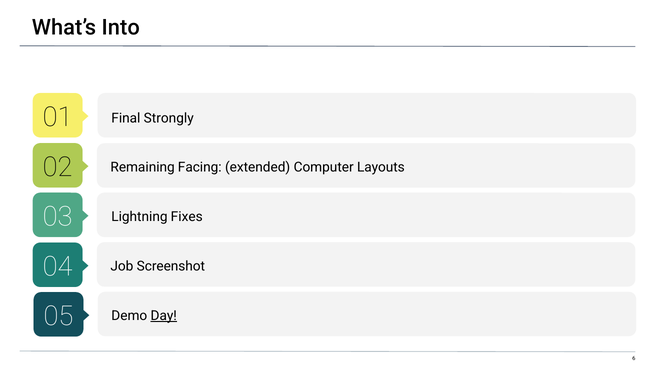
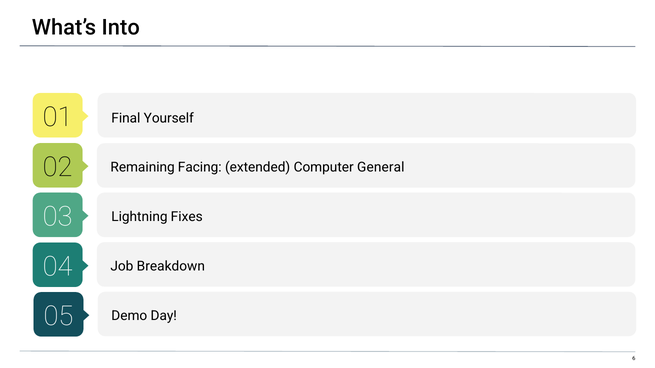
Strongly: Strongly -> Yourself (169, 118)
Layouts: Layouts -> General (381, 168)
Screenshot: Screenshot -> Breakdown (171, 266)
Day underline: present -> none (164, 316)
